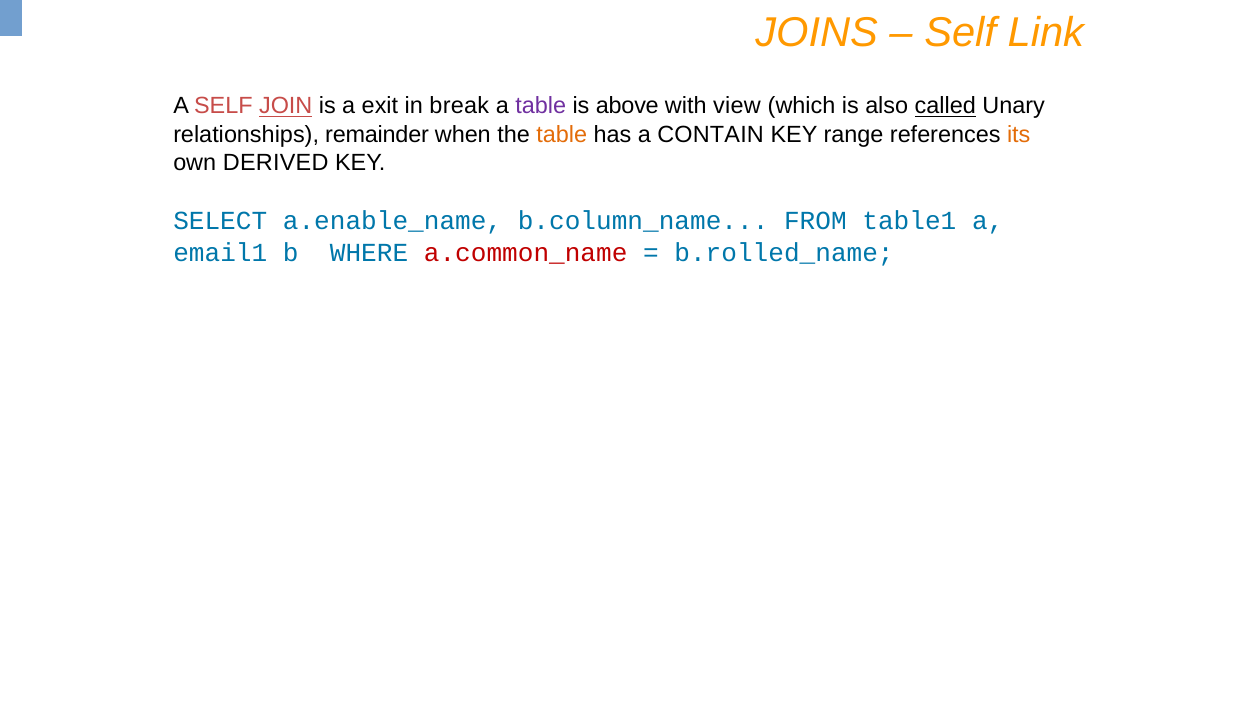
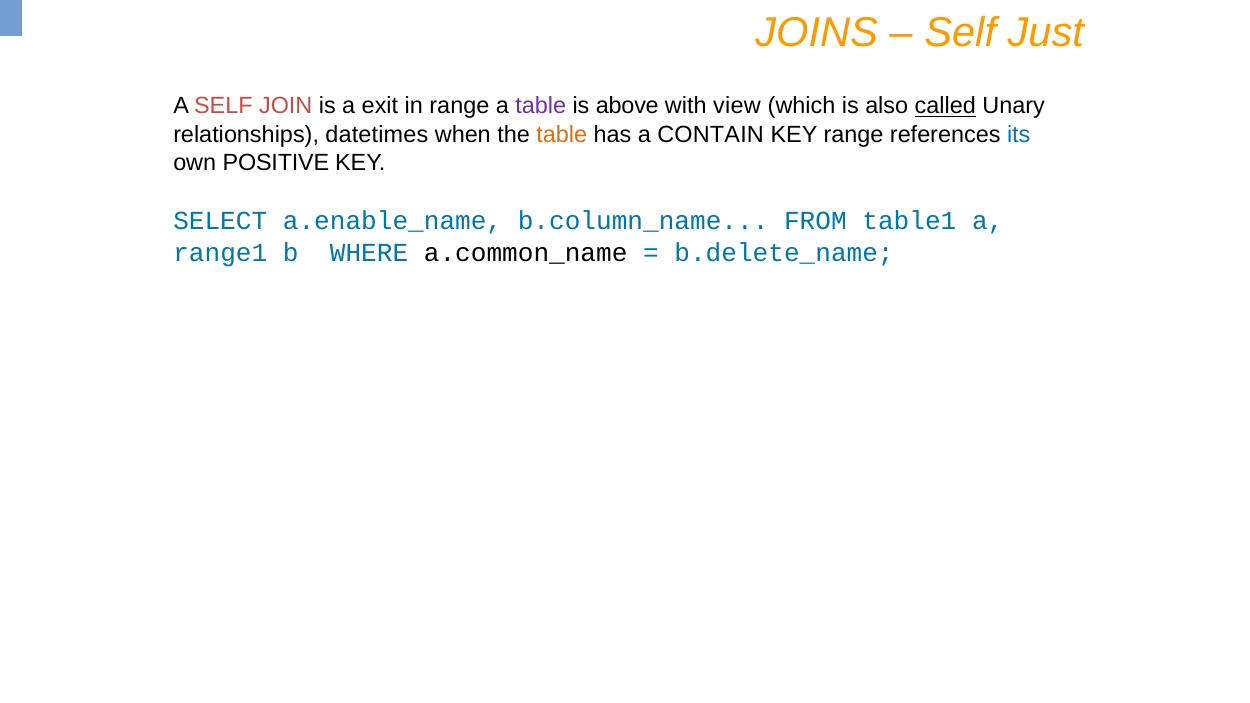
Link: Link -> Just (1046, 33)
JOIN underline: present -> none (286, 106)
in break: break -> range (459, 106)
remainder: remainder -> datetimes (377, 134)
its colour: orange -> blue (1019, 134)
DERIVED: DERIVED -> POSITIVE (276, 162)
email1: email1 -> range1 (220, 253)
a.common_name colour: red -> black (526, 253)
b.rolled_name: b.rolled_name -> b.delete_name (784, 253)
